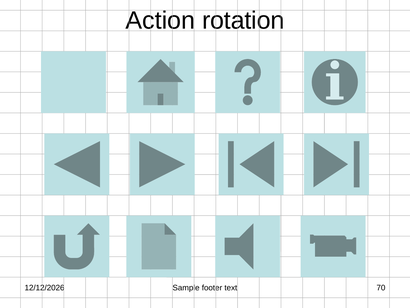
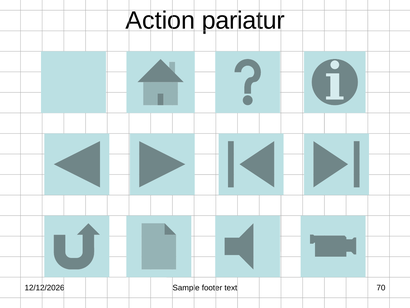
rotation: rotation -> pariatur (243, 21)
